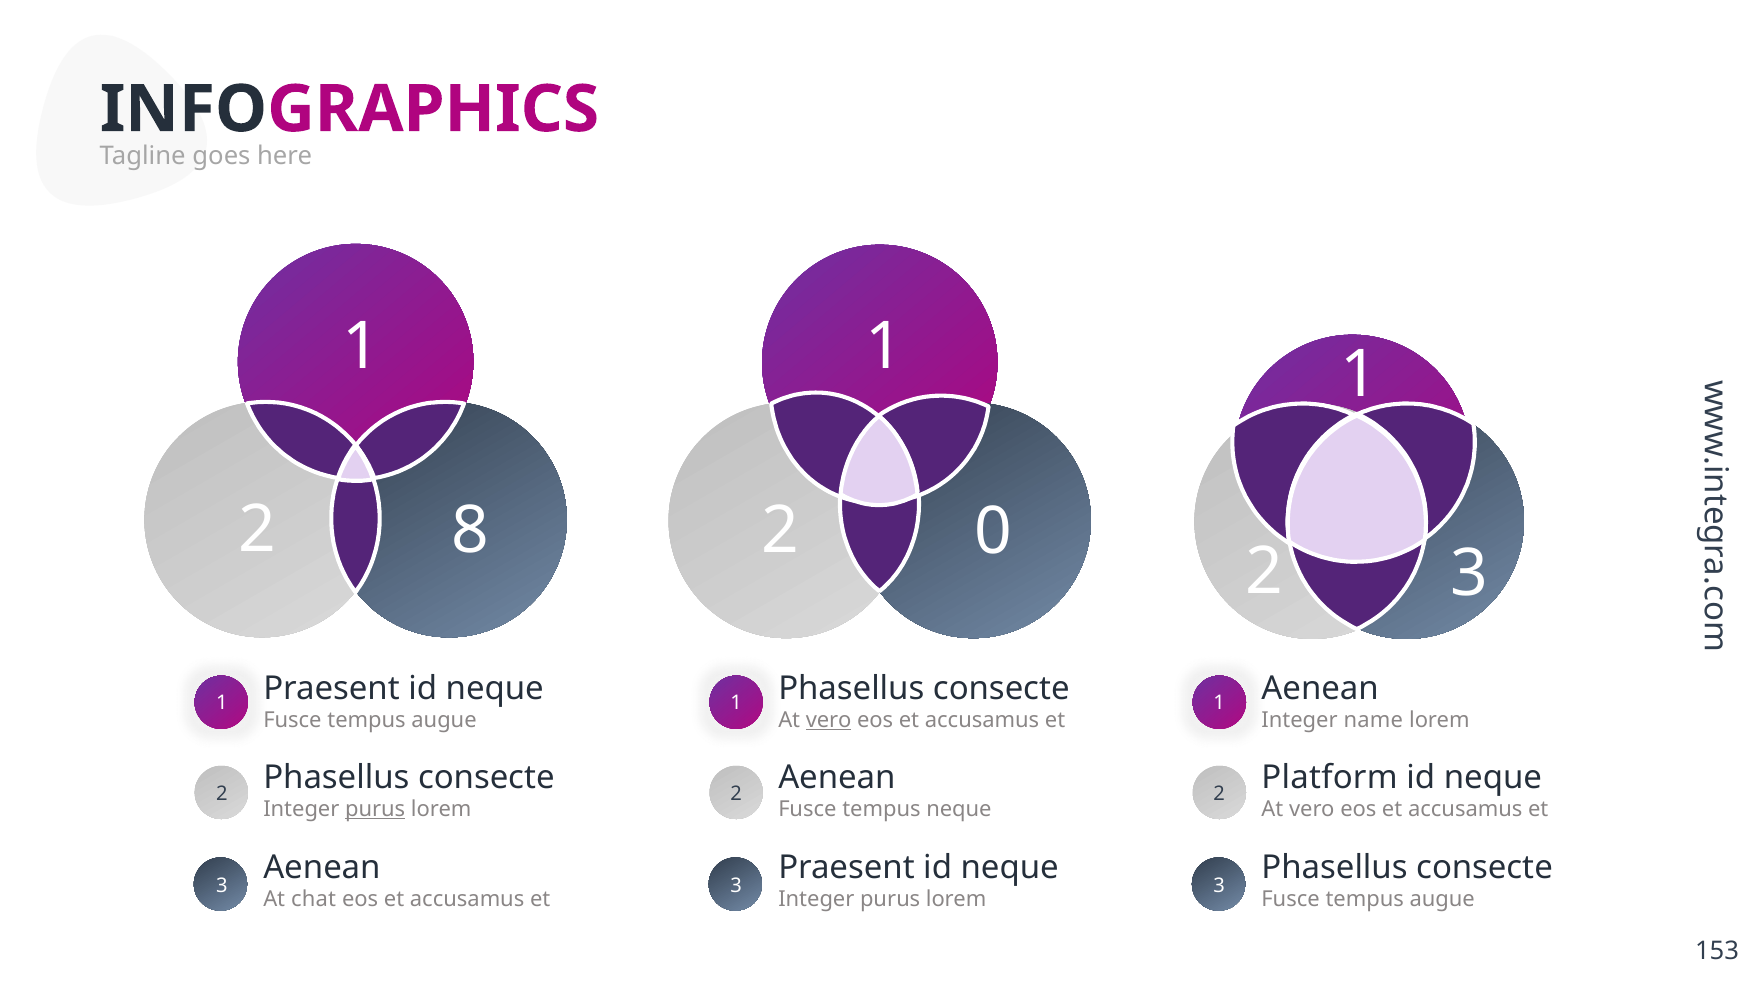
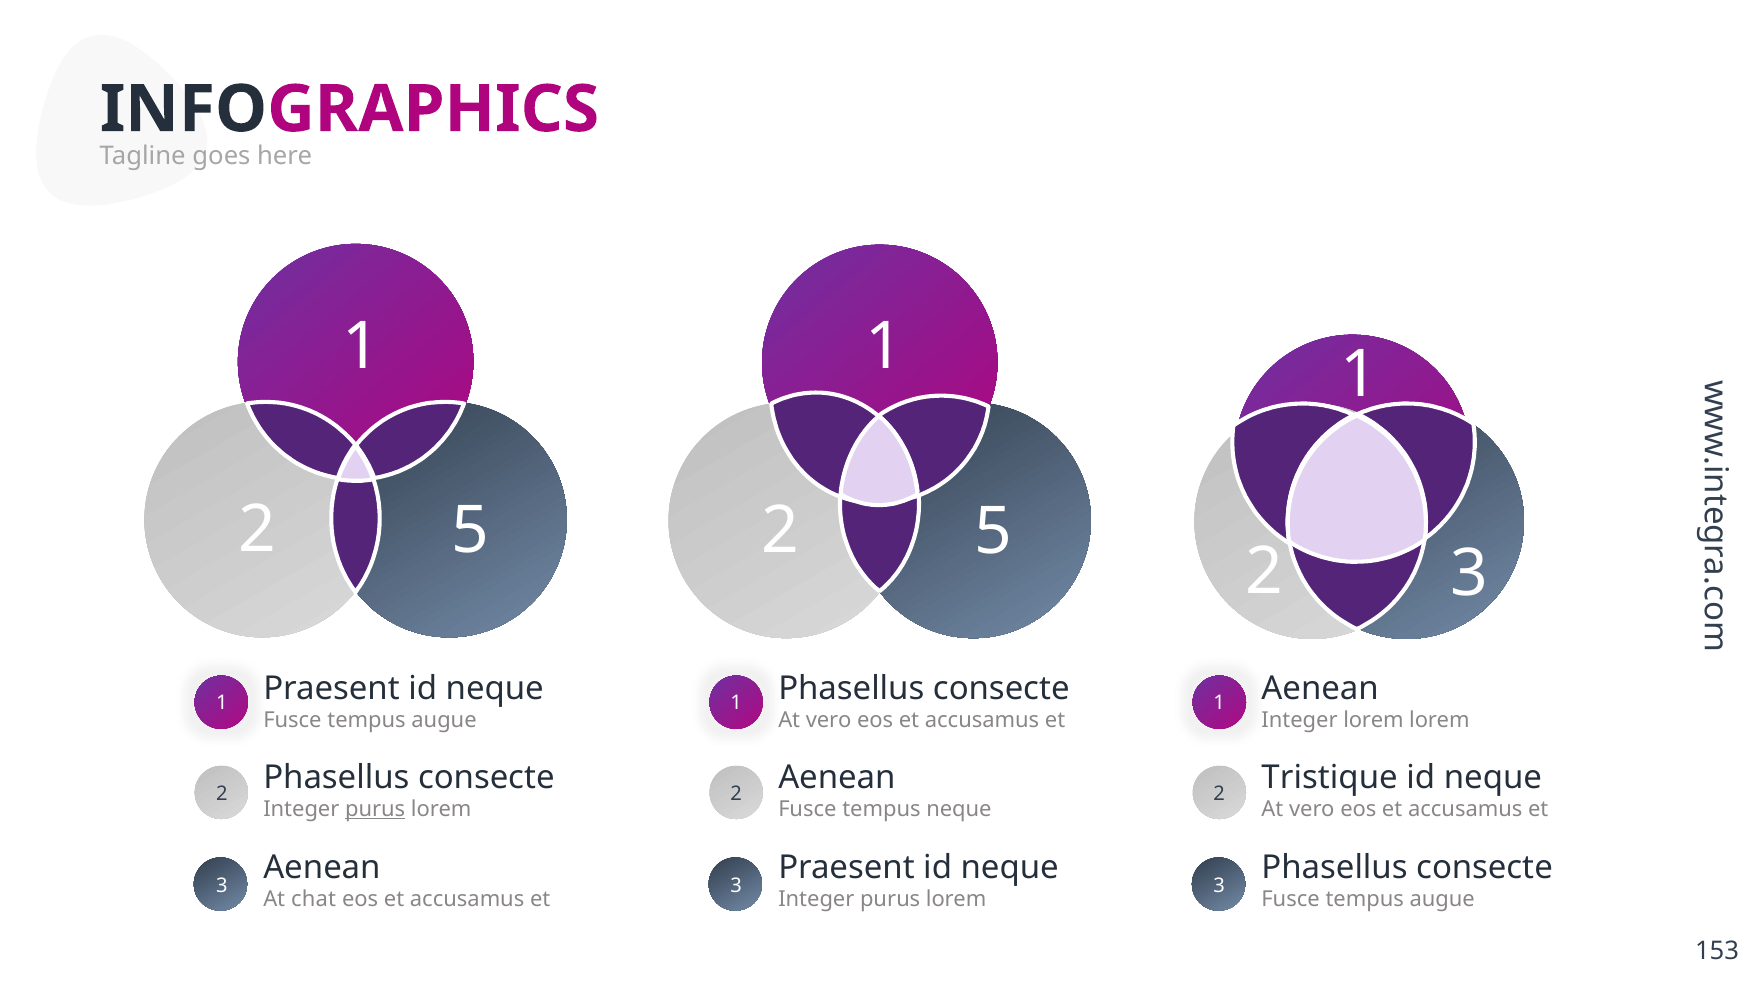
8: 8 -> 5 (470, 531)
0: 0 -> 5 (993, 532)
vero underline: present -> none (829, 720)
Integer name: name -> lorem (1373, 720)
Platform: Platform -> Tristique (1330, 778)
